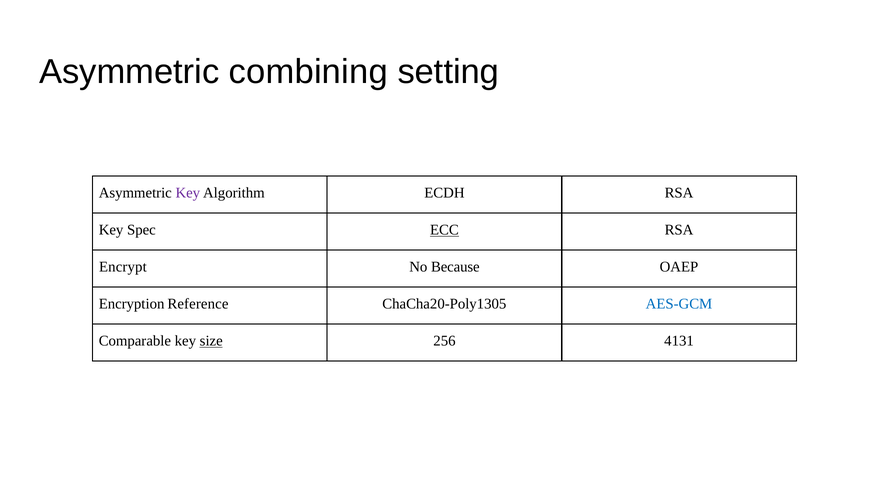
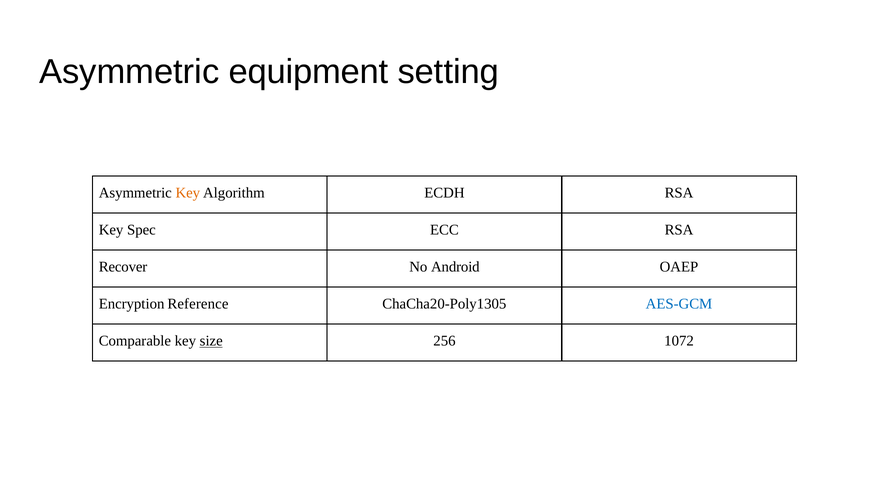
combining: combining -> equipment (309, 72)
Key colour: purple -> orange (188, 193)
ECC underline: present -> none (444, 230)
Encrypt: Encrypt -> Recover (123, 267)
Because: Because -> Android (455, 267)
4131: 4131 -> 1072 (679, 341)
